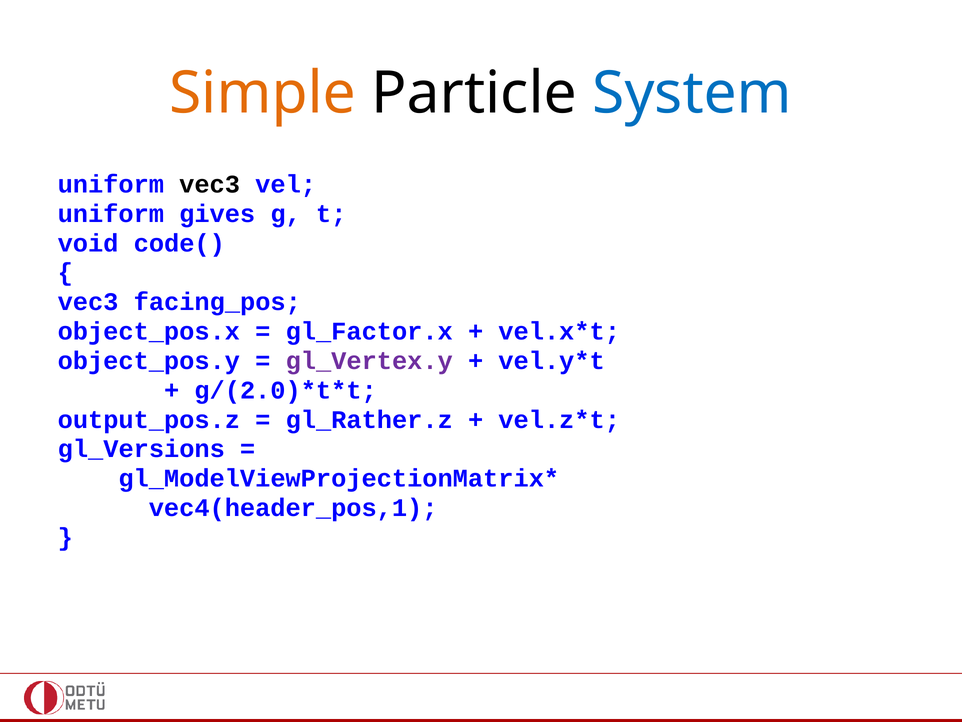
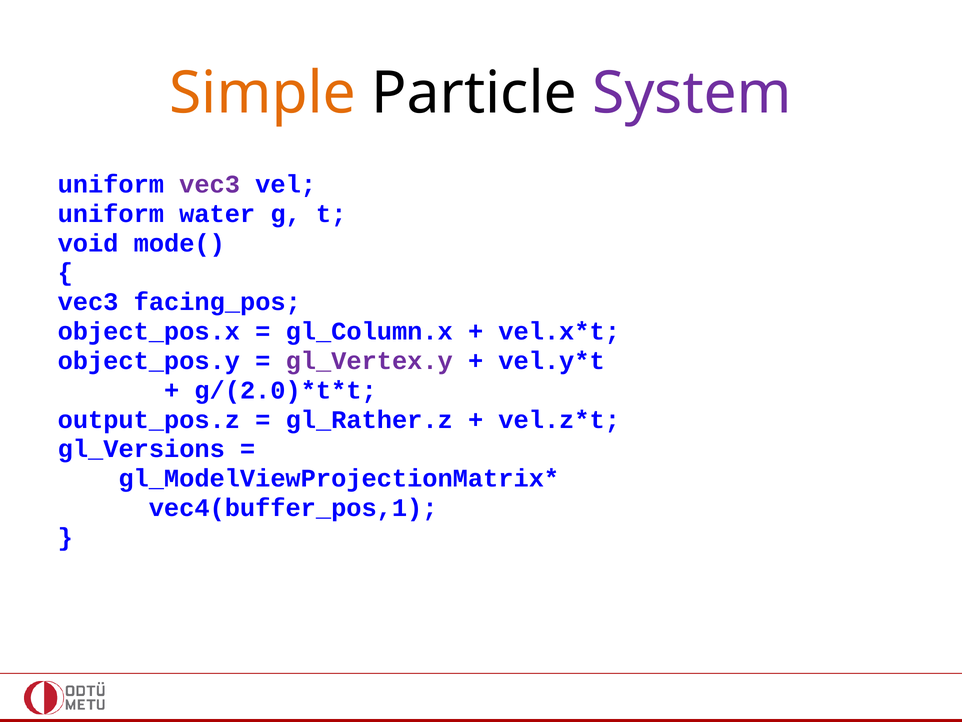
System colour: blue -> purple (692, 93)
vec3 colour: black -> purple (210, 184)
gives: gives -> water (217, 214)
code(: code( -> mode( (179, 243)
gl_Factor.x: gl_Factor.x -> gl_Column.x (369, 331)
vec4(header_pos,1: vec4(header_pos,1 -> vec4(buffer_pos,1 (293, 508)
